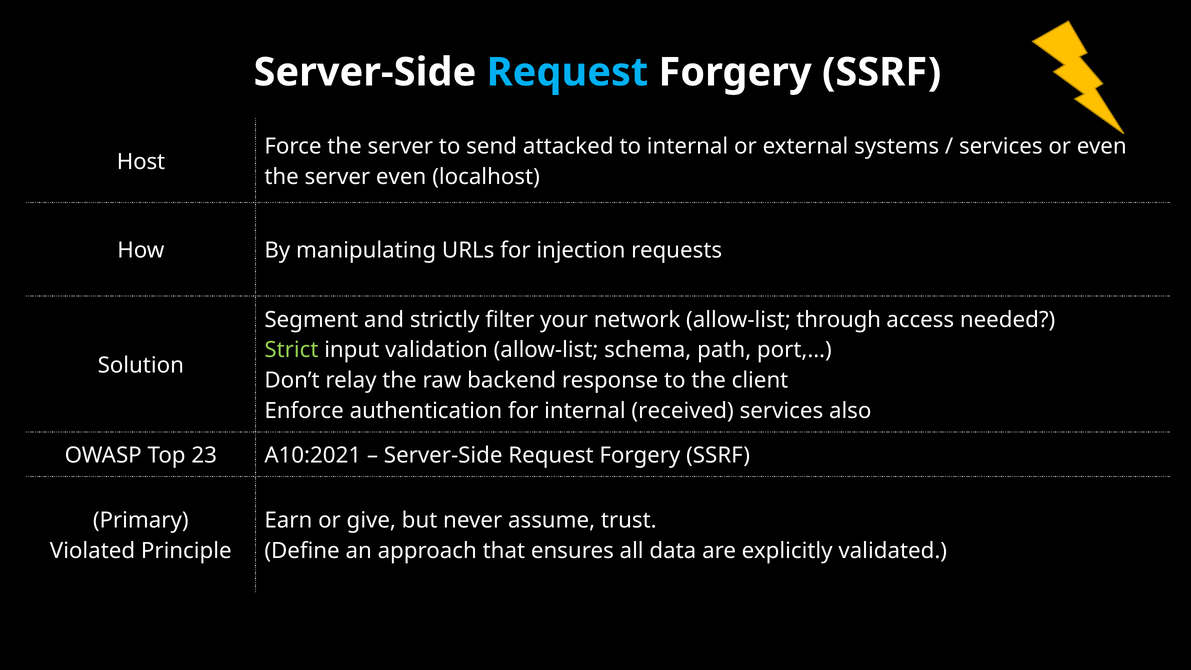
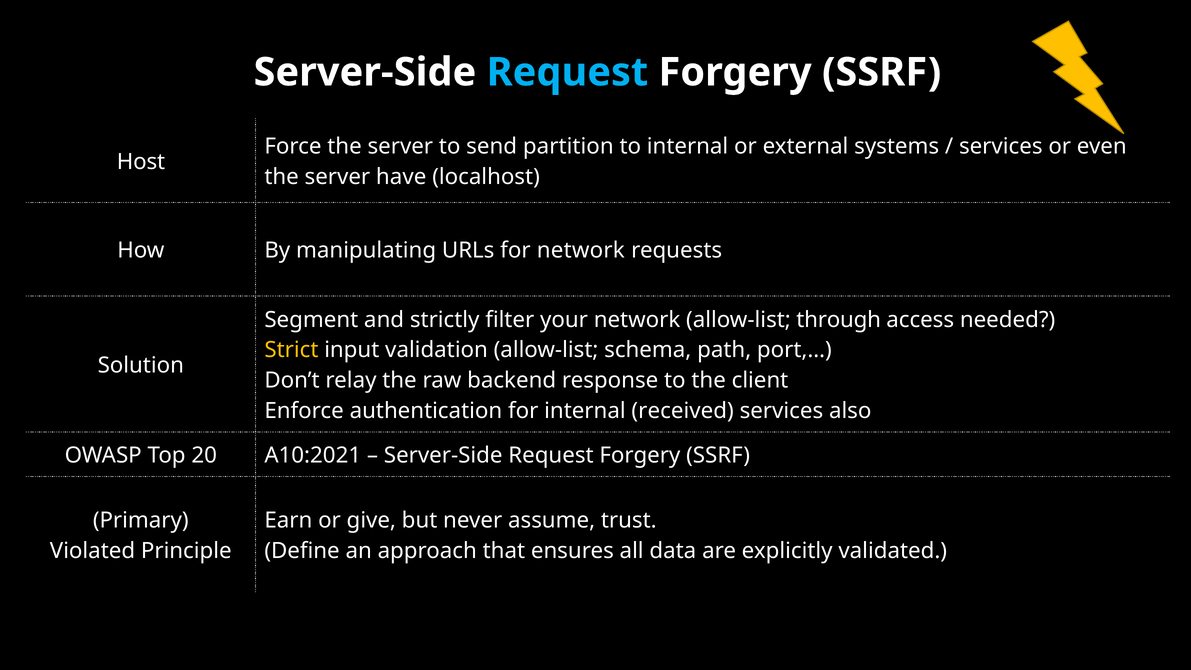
attacked: attacked -> partition (568, 146)
server even: even -> have (401, 177)
for injection: injection -> network (581, 250)
Strict colour: light green -> yellow (291, 350)
23: 23 -> 20 (204, 455)
